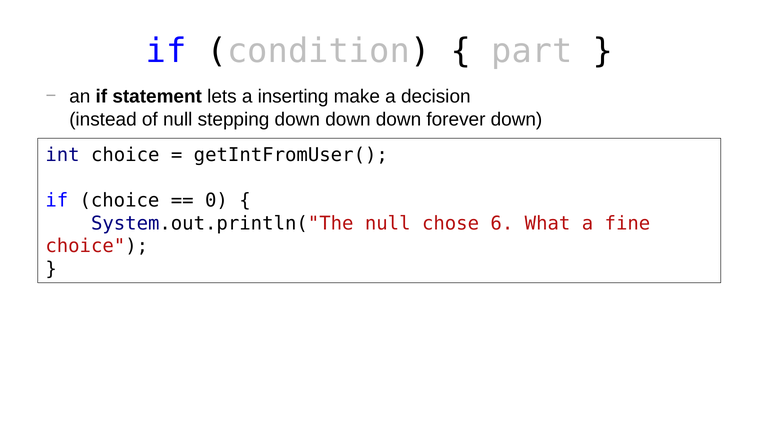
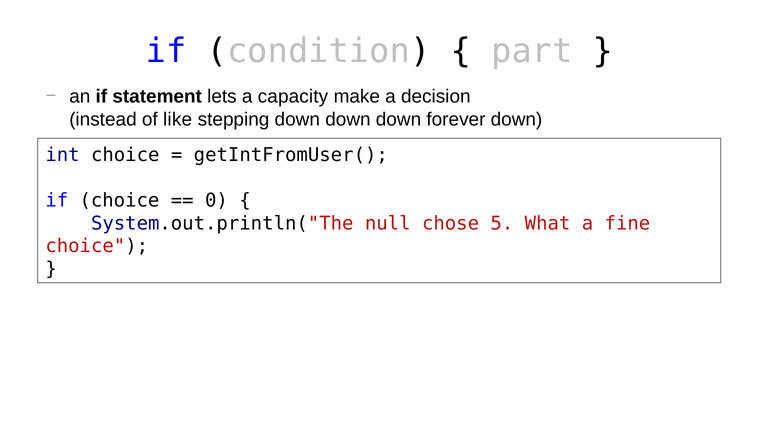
inserting: inserting -> capacity (293, 96)
of null: null -> like (178, 119)
6: 6 -> 5 (502, 223)
